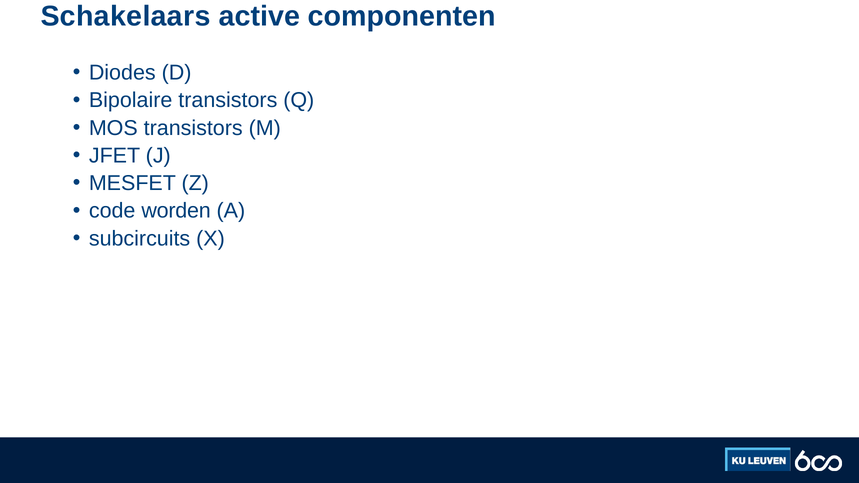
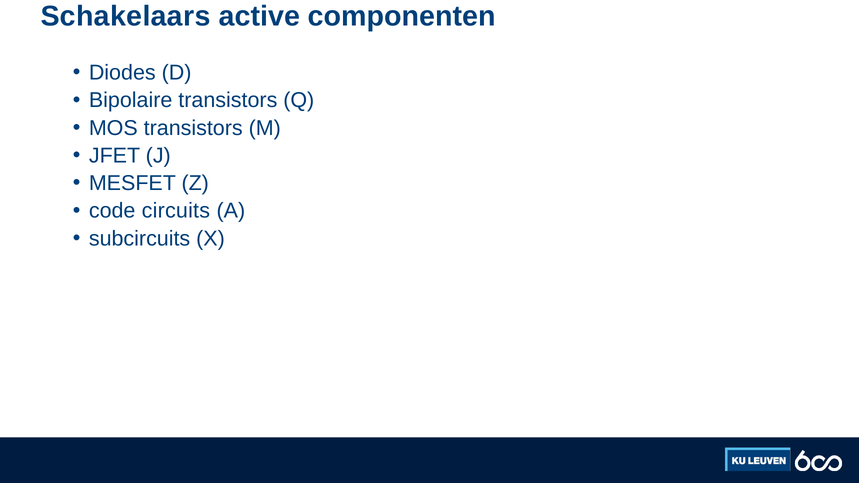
worden: worden -> circuits (176, 211)
